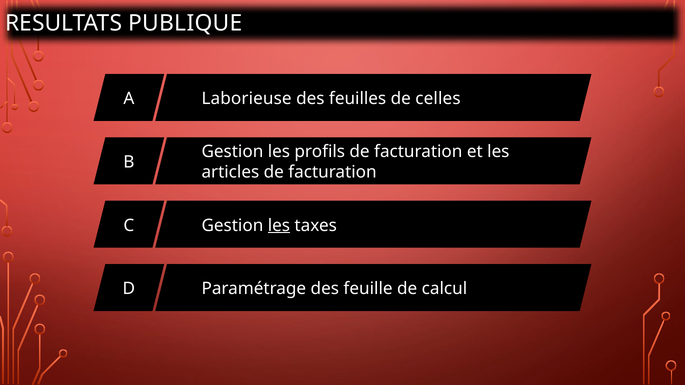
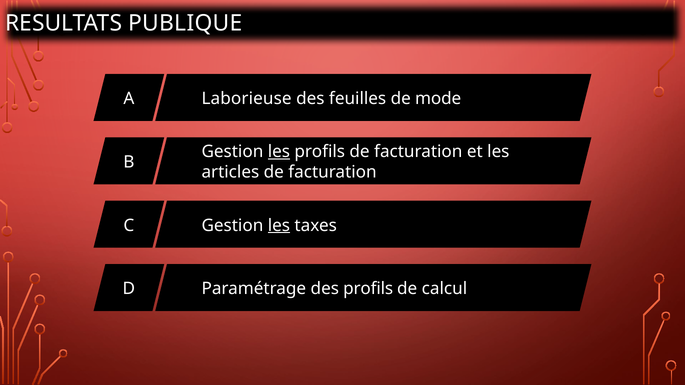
celles: celles -> mode (438, 99)
les underline: none -> present (279, 152)
des feuille: feuille -> profils (368, 289)
